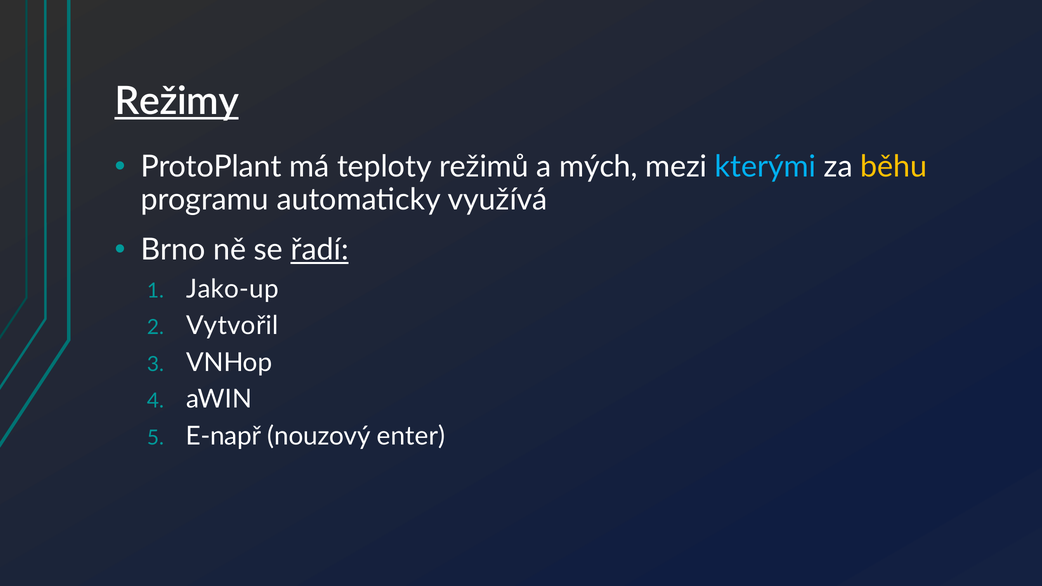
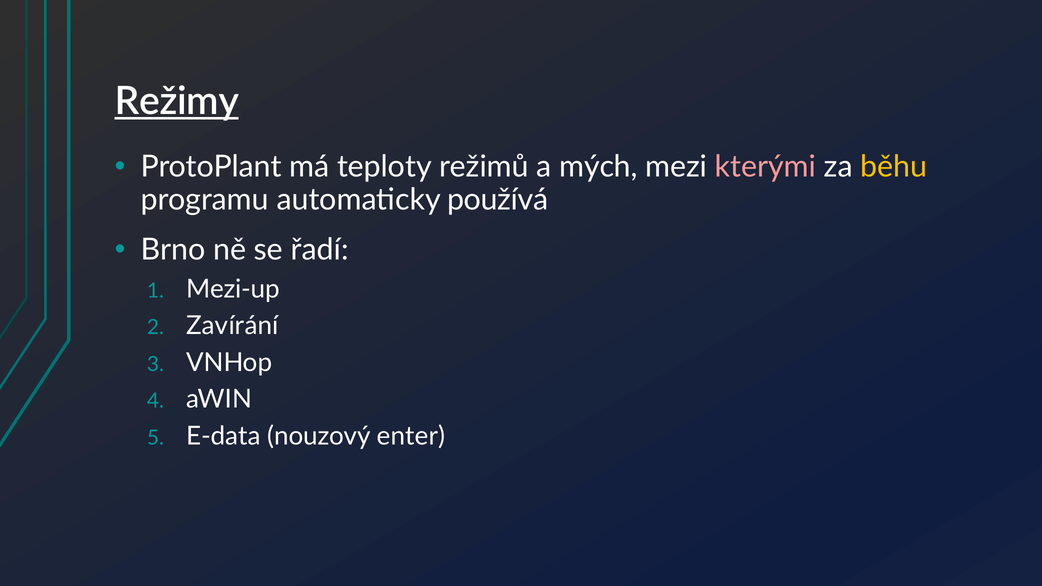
kterými colour: light blue -> pink (766, 167)
využívá: využívá -> používá (498, 200)
řadí underline: present -> none (320, 250)
Jako-up: Jako-up -> Mezi-up (233, 289)
Vytvořil: Vytvořil -> Zavírání (232, 326)
E-např: E-např -> E-data (223, 436)
